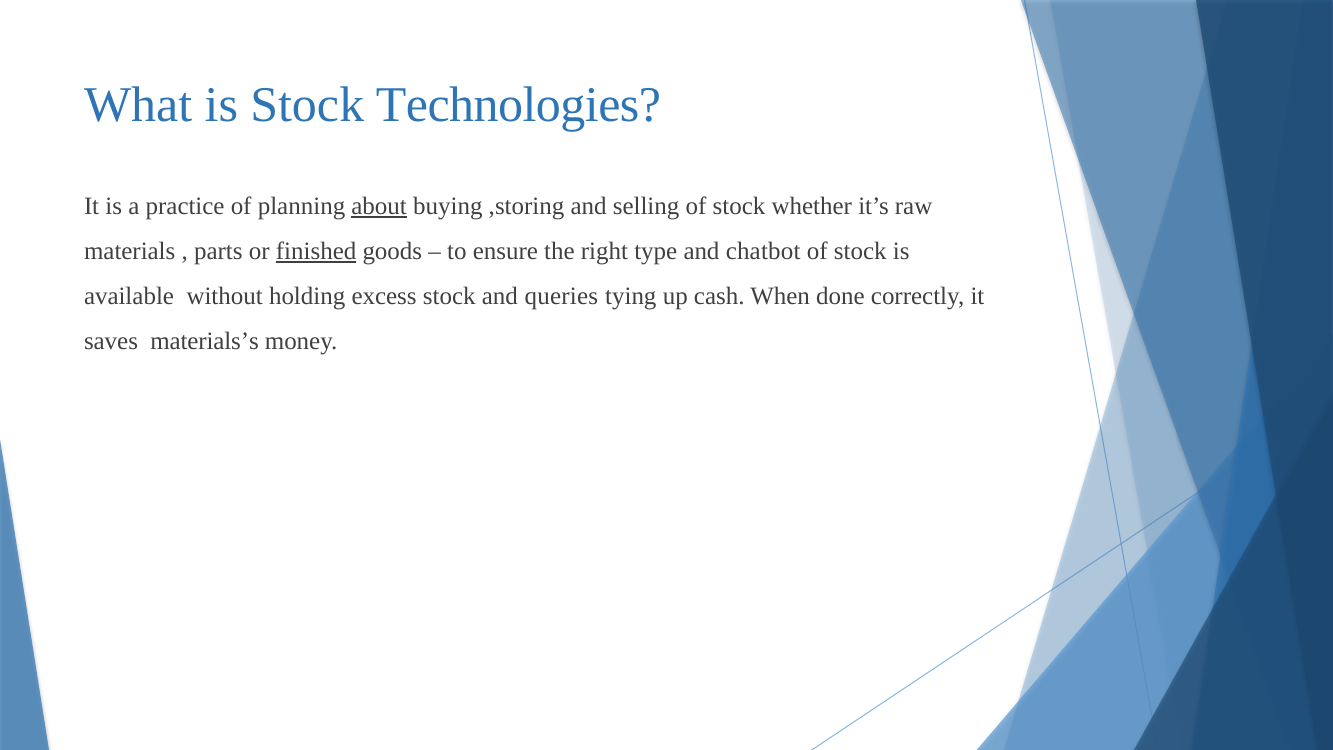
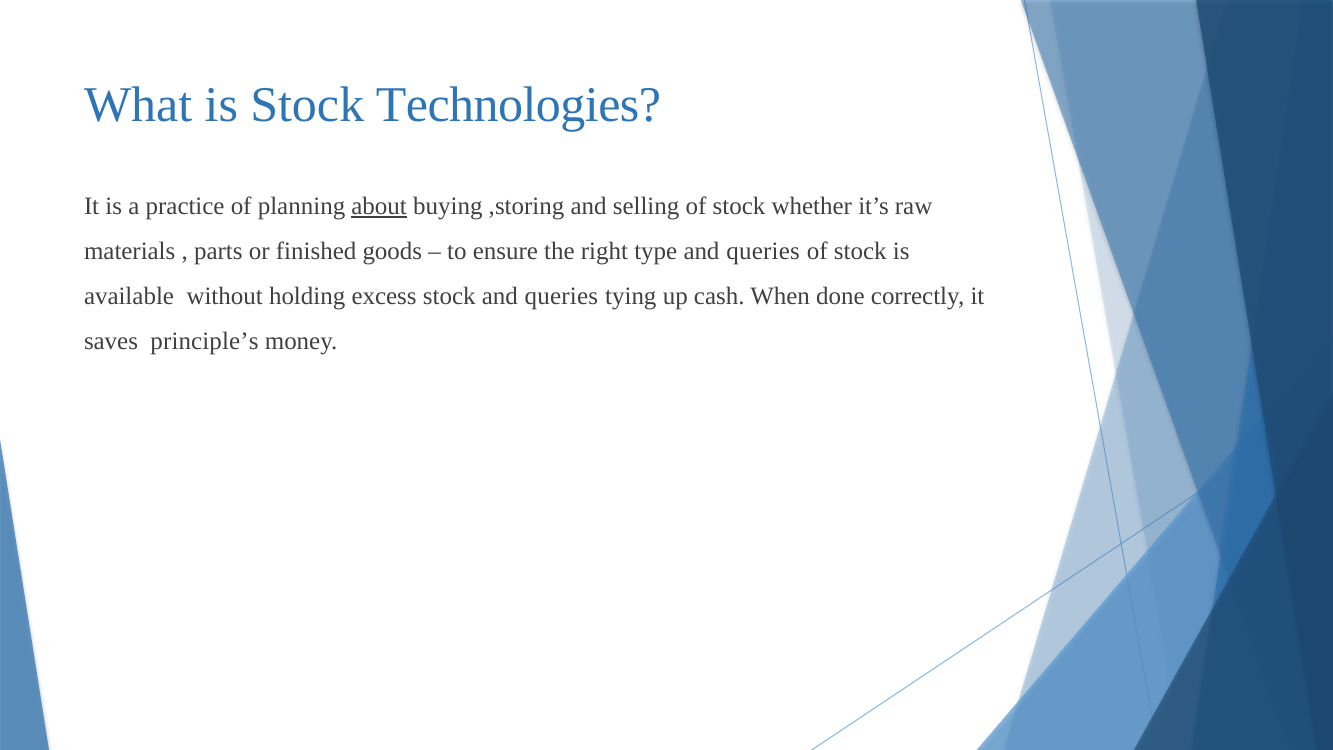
finished underline: present -> none (316, 251)
type and chatbot: chatbot -> queries (763, 251)
materials’s: materials’s -> principle’s (204, 341)
